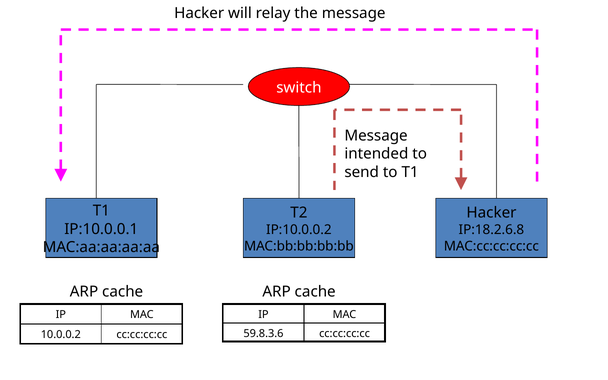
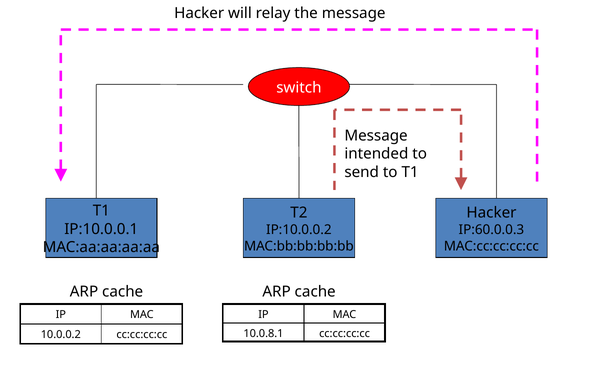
IP:18.2.6.8: IP:18.2.6.8 -> IP:60.0.0.3 (491, 230)
59.8.3.6: 59.8.3.6 -> 10.0.8.1 (263, 334)
